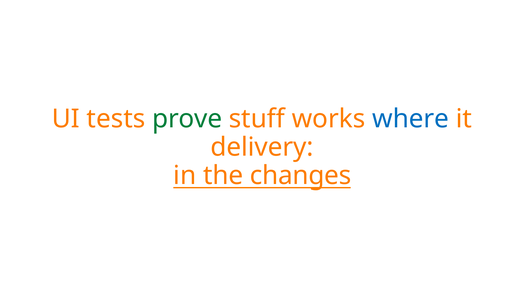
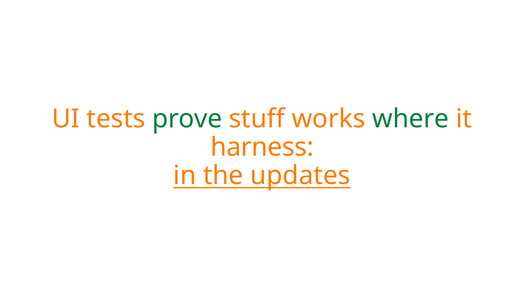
where colour: blue -> green (411, 119)
delivery: delivery -> harness (262, 147)
changes: changes -> updates (300, 176)
